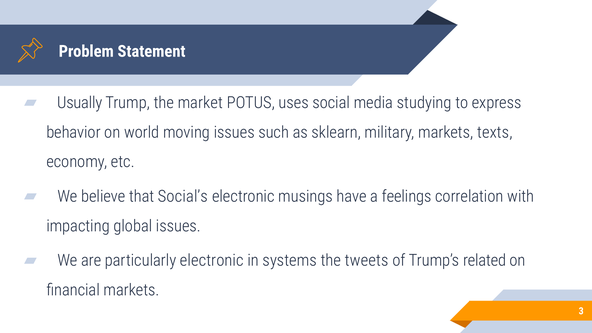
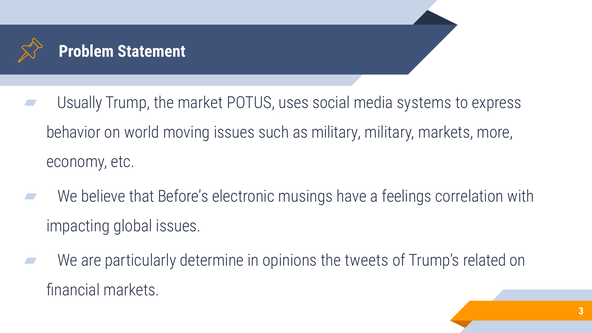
studying: studying -> systems (424, 103)
as sklearn: sklearn -> military (336, 132)
texts: texts -> more (495, 132)
Social’s: Social’s -> Before’s (183, 196)
particularly electronic: electronic -> determine (212, 261)
systems: systems -> opinions (290, 261)
